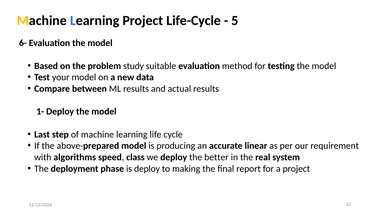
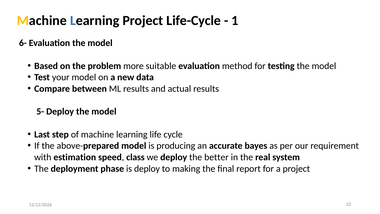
5: 5 -> 1 (235, 21)
study: study -> more (134, 66)
1-: 1- -> 5- (40, 111)
linear: linear -> bayes (256, 146)
algorithms: algorithms -> estimation (75, 157)
